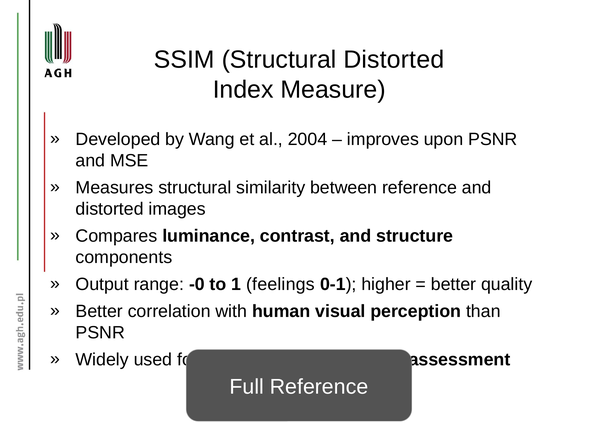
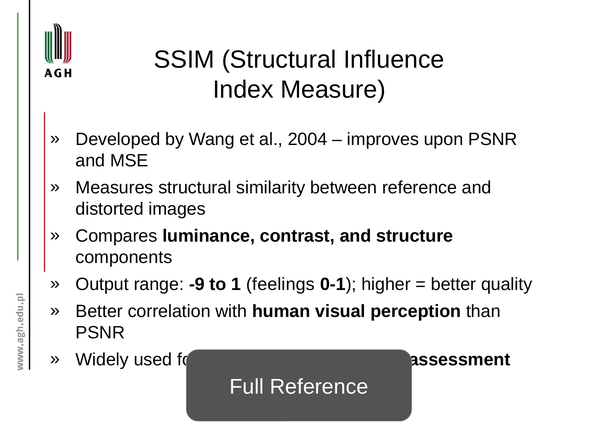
Structural Distorted: Distorted -> Influence (394, 60)
-0: -0 -> -9 (197, 284)
